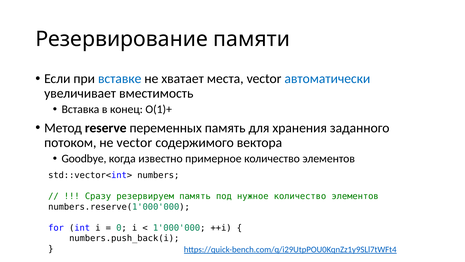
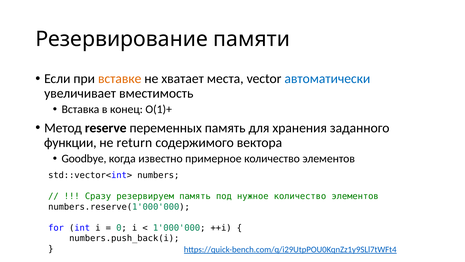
вставке colour: blue -> orange (120, 79)
потоком: потоком -> функции (70, 142)
не vector: vector -> return (134, 142)
